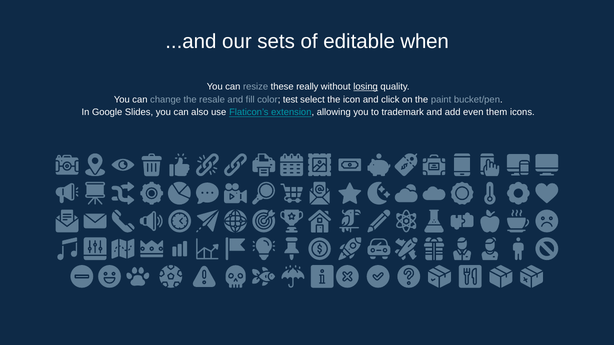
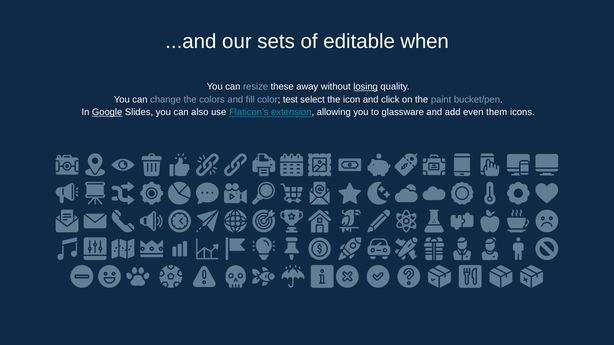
really: really -> away (307, 87)
resale: resale -> colors (212, 100)
Google underline: none -> present (107, 113)
trademark: trademark -> glassware (403, 113)
